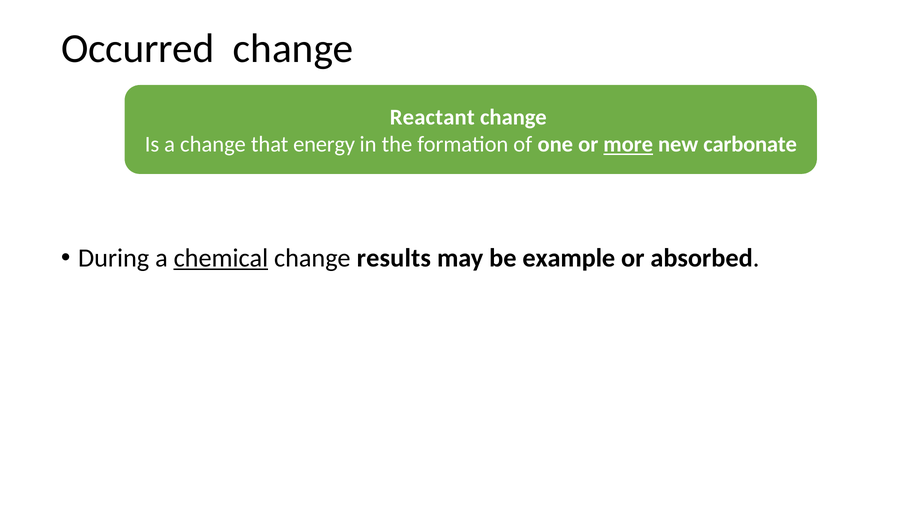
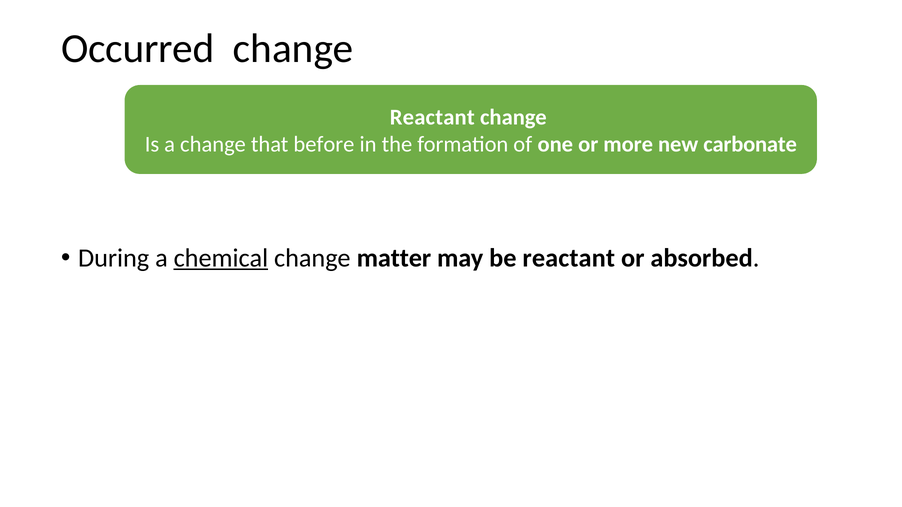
energy: energy -> before (324, 145)
more underline: present -> none (628, 145)
results: results -> matter (394, 258)
be example: example -> reactant (569, 258)
